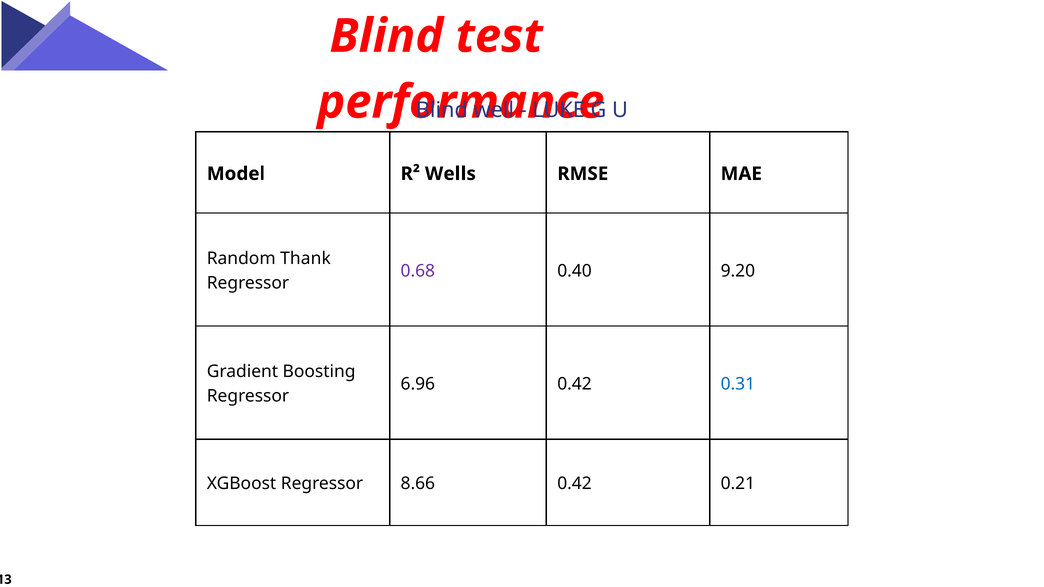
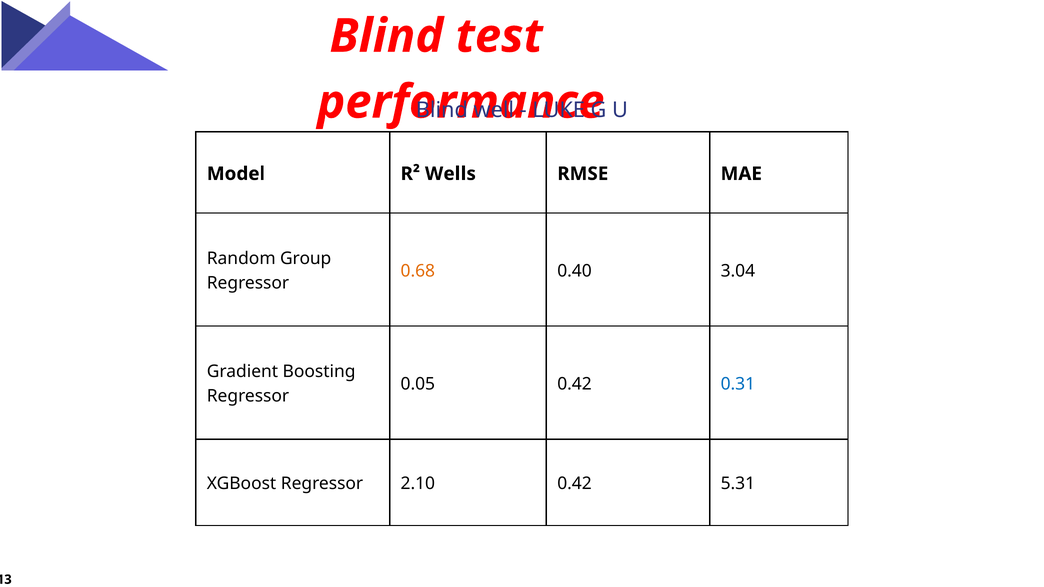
Thank: Thank -> Group (306, 259)
0.68 colour: purple -> orange (418, 271)
9.20: 9.20 -> 3.04 (738, 271)
6.96: 6.96 -> 0.05 (418, 384)
8.66: 8.66 -> 2.10 (418, 484)
0.21: 0.21 -> 5.31 (738, 484)
